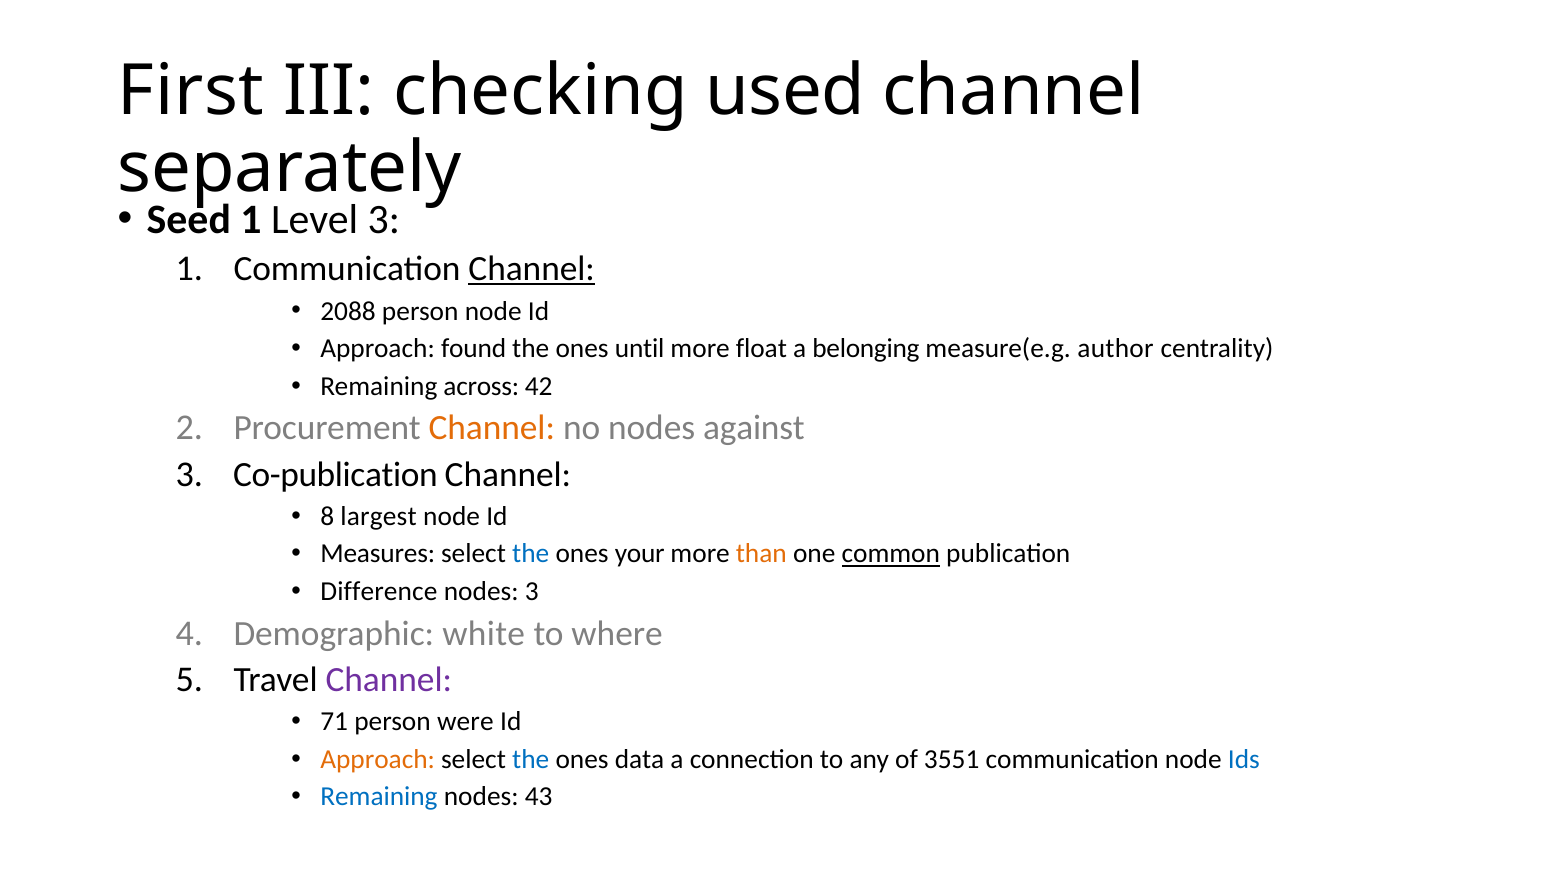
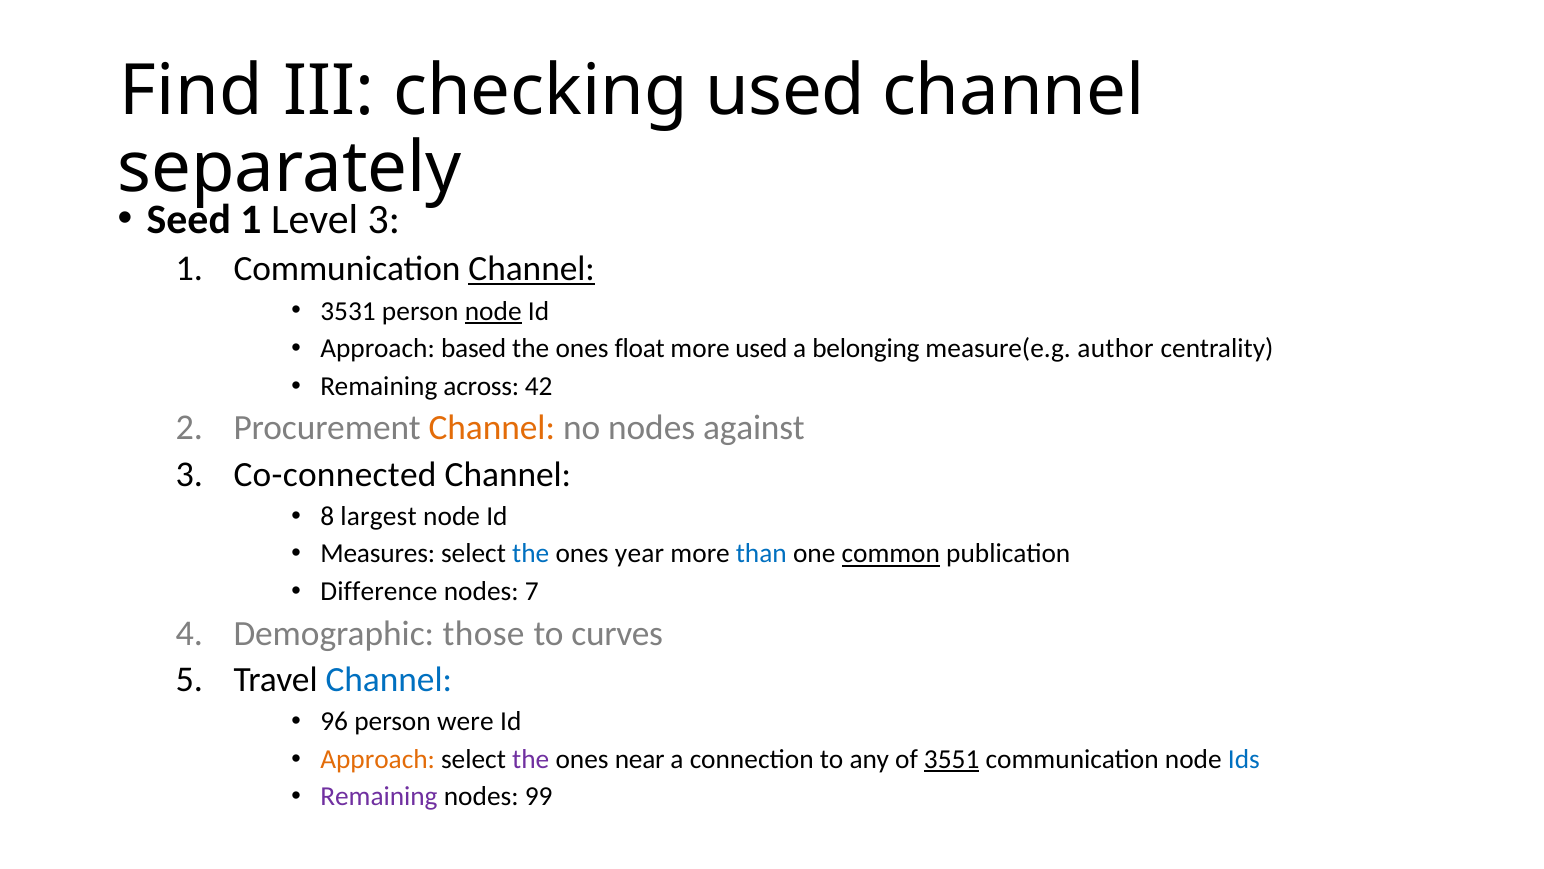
First: First -> Find (191, 91)
2088: 2088 -> 3531 (348, 311)
node underline: none -> present (493, 311)
found: found -> based (474, 348)
until: until -> float (640, 348)
more float: float -> used (761, 348)
Co-publication: Co-publication -> Co-connected (335, 474)
your: your -> year (640, 554)
than colour: orange -> blue (761, 554)
nodes 3: 3 -> 7 (532, 591)
white: white -> those (484, 633)
where: where -> curves (617, 633)
Channel colour: purple -> blue (389, 679)
71: 71 -> 96 (334, 721)
the colour: blue -> purple (531, 759)
data: data -> near (640, 759)
3551 underline: none -> present (952, 759)
Remaining colour: blue -> purple (379, 796)
43: 43 -> 99 (539, 796)
